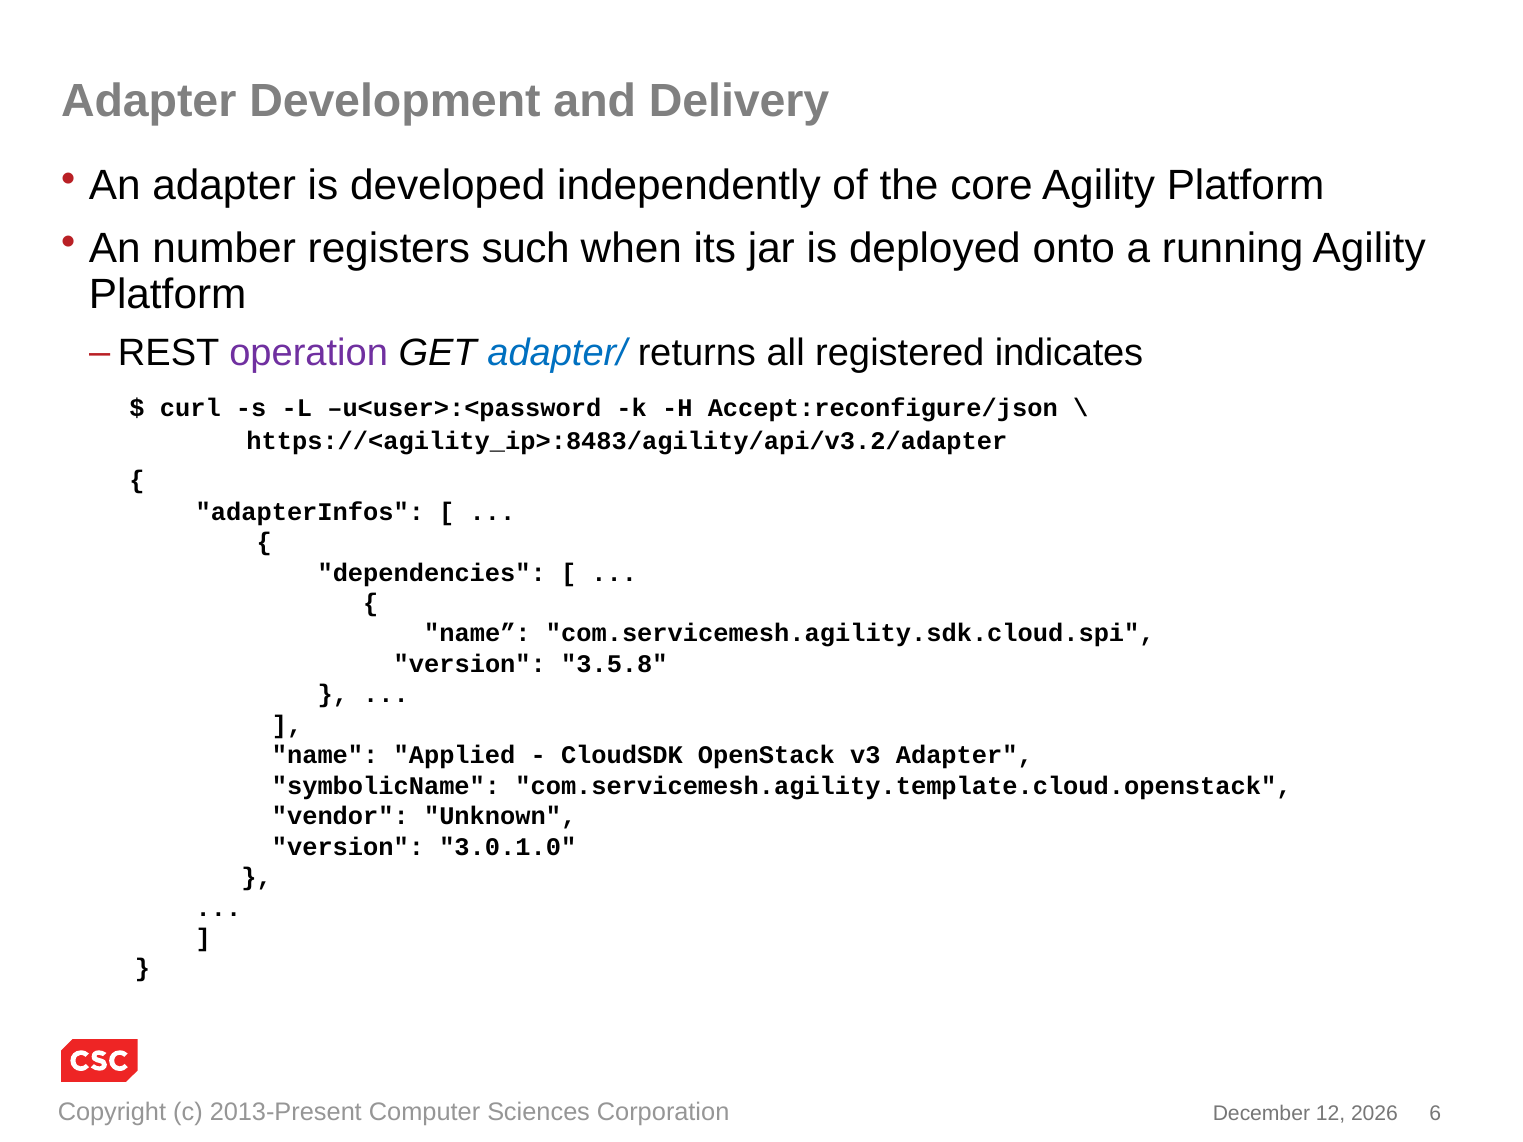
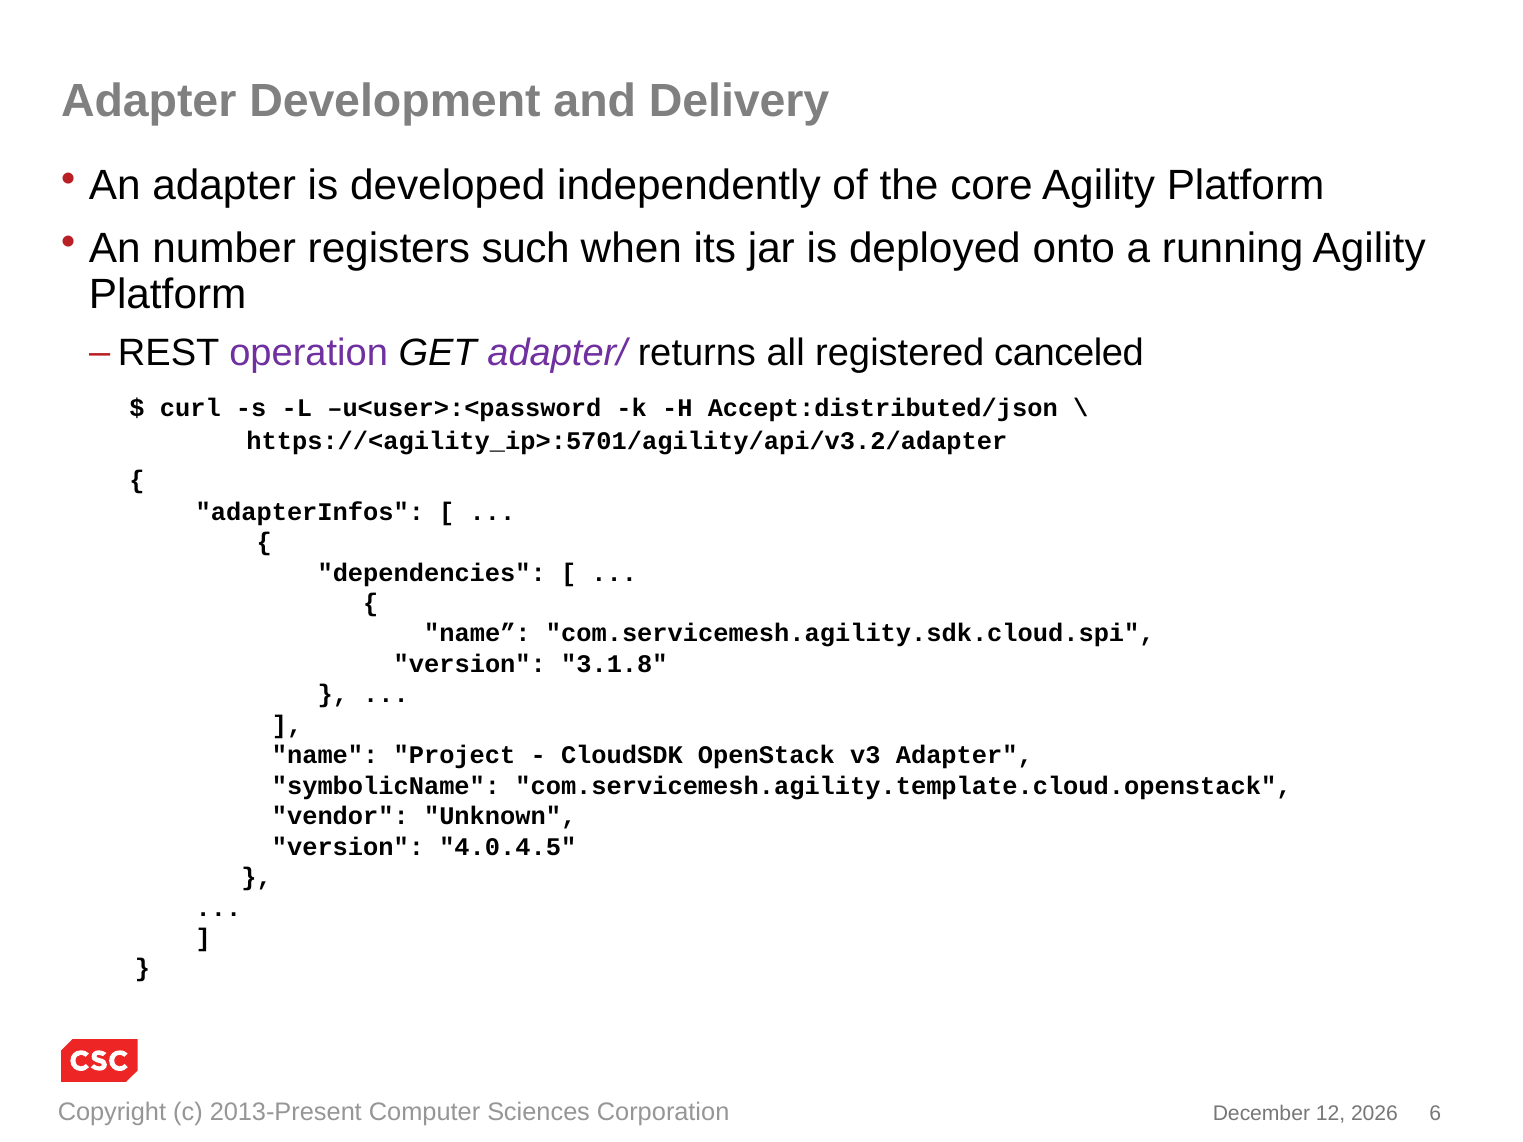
adapter/ colour: blue -> purple (557, 353)
indicates: indicates -> canceled (1069, 353)
Accept:reconfigure/json: Accept:reconfigure/json -> Accept:distributed/json (883, 408)
https://<agility_ip>:8483/agility/api/v3.2/adapter: https://<agility_ip>:8483/agility/api/v3.2/adapter -> https://<agility_ip>:5701/agility/api/v3.2/adapter (627, 441)
3.5.8: 3.5.8 -> 3.1.8 (614, 664)
Applied: Applied -> Project (454, 756)
3.0.1.0: 3.0.1.0 -> 4.0.4.5 (508, 847)
